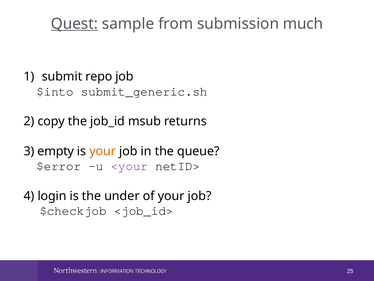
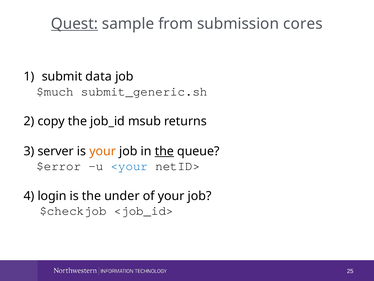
much: much -> cores (303, 24)
repo: repo -> data (99, 76)
$into: $into -> $much (55, 91)
empty: empty -> server (56, 151)
the underline: none -> present (164, 151)
<your colour: purple -> blue (129, 166)
